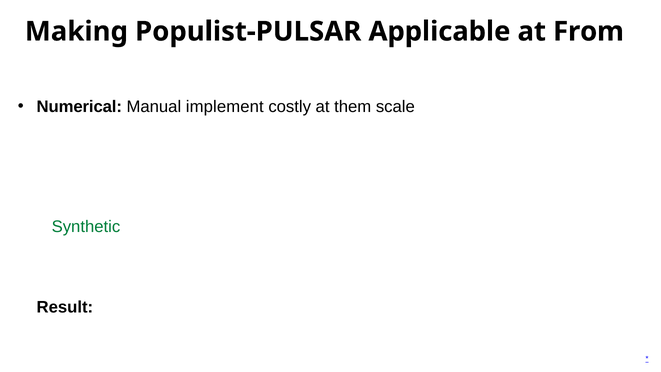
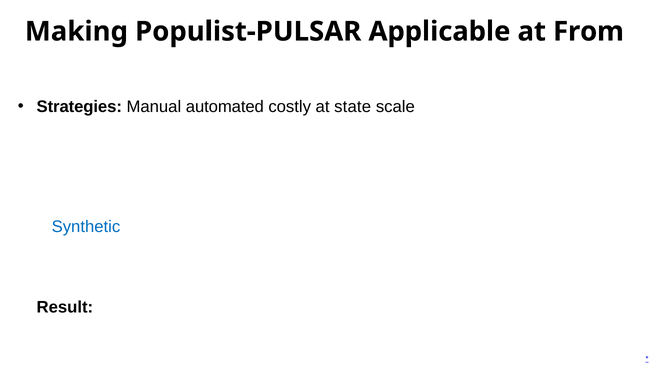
Numerical: Numerical -> Strategies (79, 107)
implement: implement -> automated (225, 107)
them: them -> state (353, 107)
Synthetic colour: green -> blue (86, 227)
